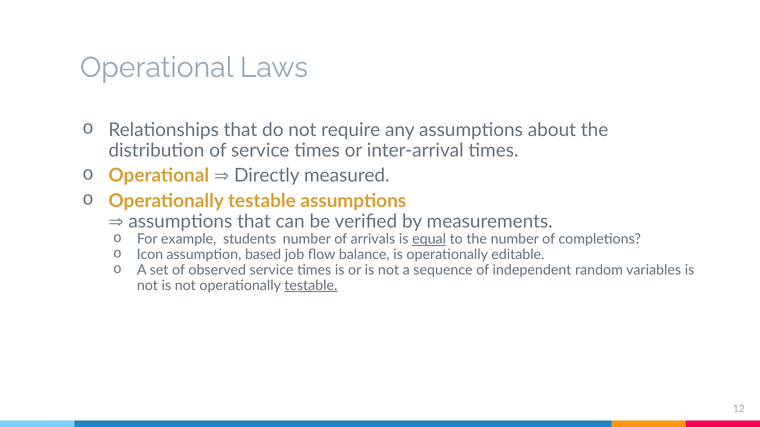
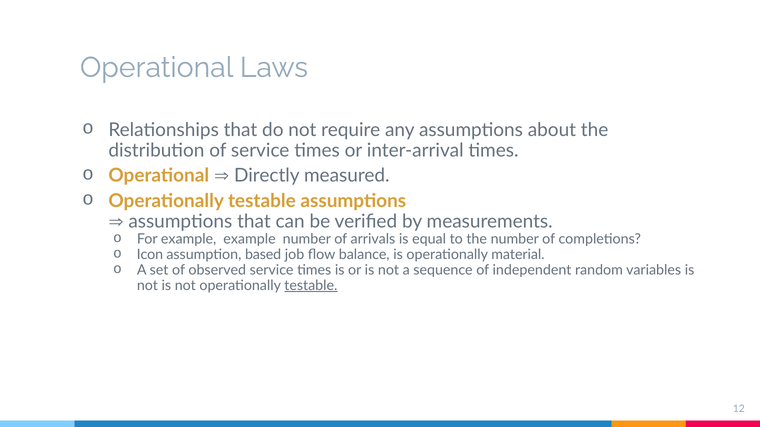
example students: students -> example (250, 240)
equal underline: present -> none (429, 240)
editable: editable -> material (518, 255)
